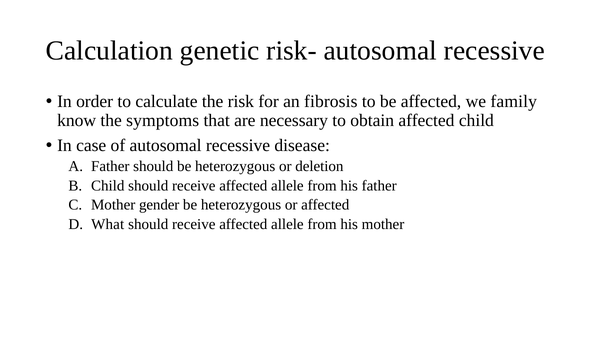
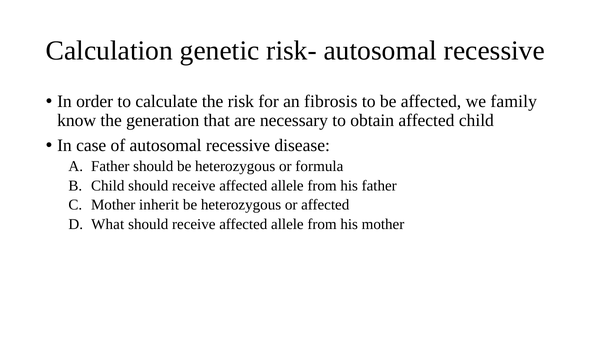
symptoms: symptoms -> generation (163, 121)
deletion: deletion -> formula (319, 167)
gender: gender -> inherit (159, 205)
